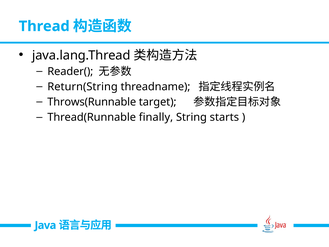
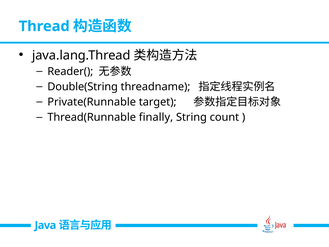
Return(String: Return(String -> Double(String (83, 87)
Throws(Runnable: Throws(Runnable -> Private(Runnable (92, 102)
starts: starts -> count (224, 117)
